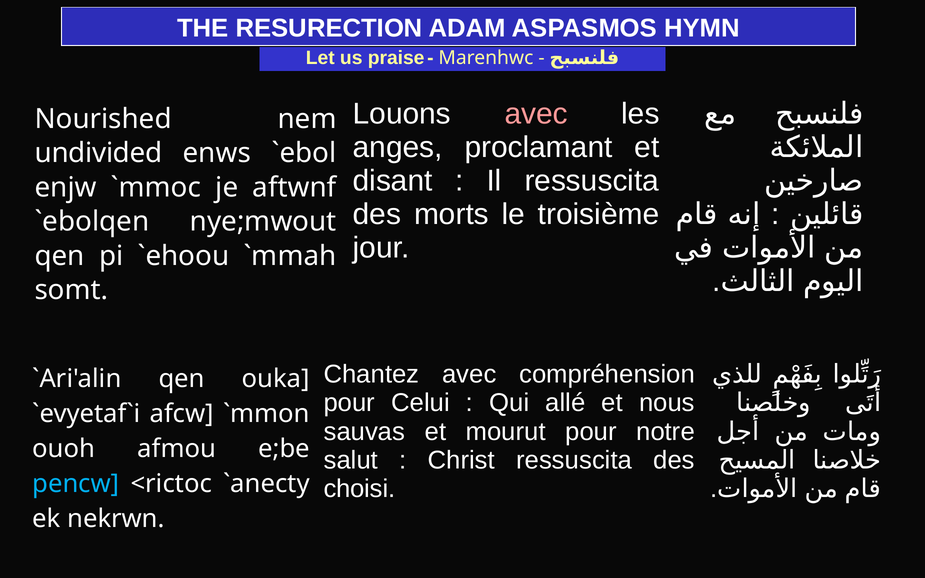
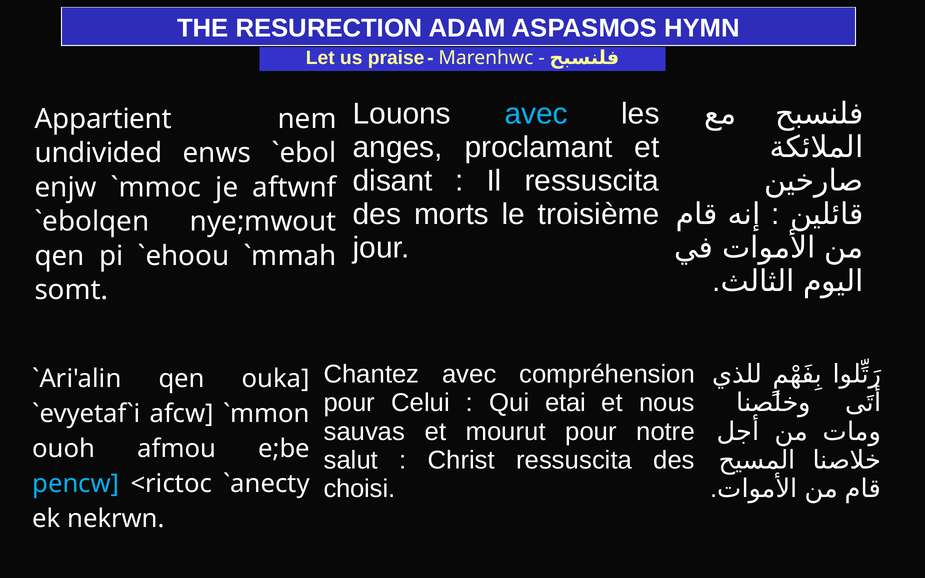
avec colour: pink -> light blue (536, 114)
Nourished: Nourished -> Appartient (103, 119)
allé: allé -> etai (566, 403)
